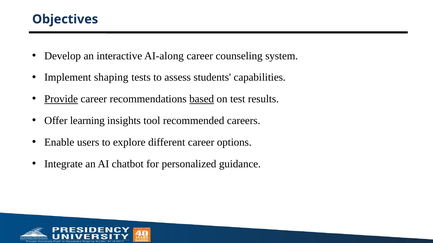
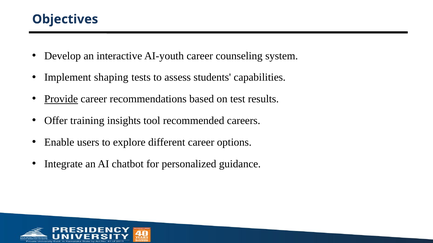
AI-along: AI-along -> AI-youth (164, 56)
based underline: present -> none (202, 99)
learning: learning -> training (87, 121)
